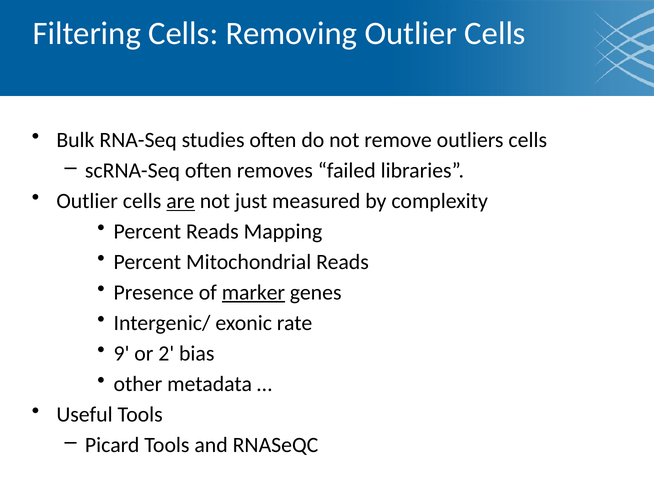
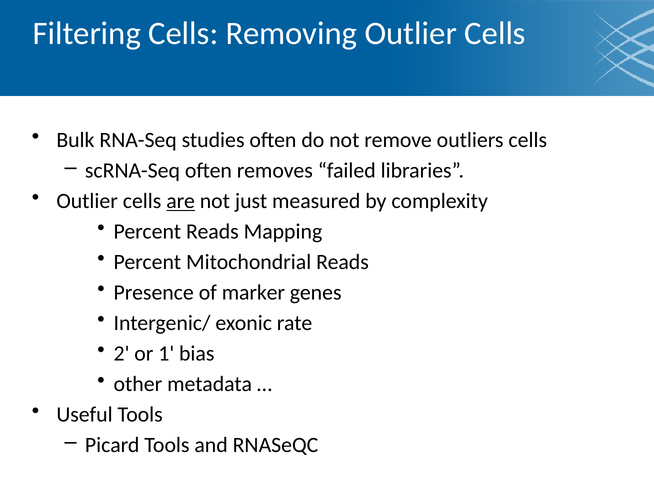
marker underline: present -> none (253, 293)
9: 9 -> 2 (122, 354)
2: 2 -> 1 (166, 354)
